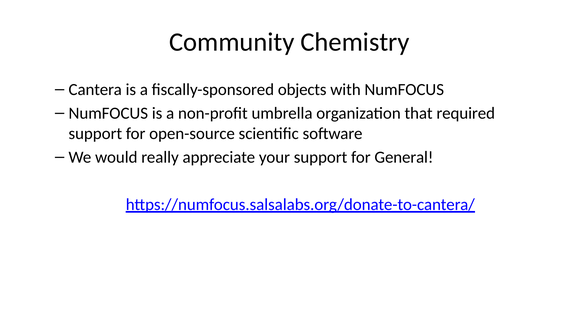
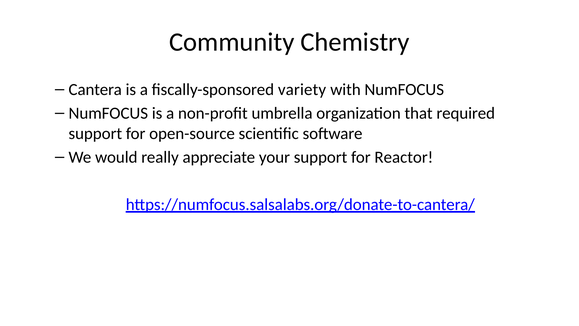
objects: objects -> variety (302, 89)
General: General -> Reactor (404, 157)
